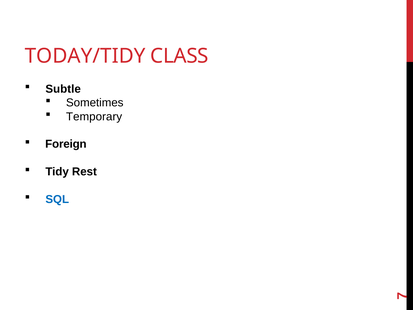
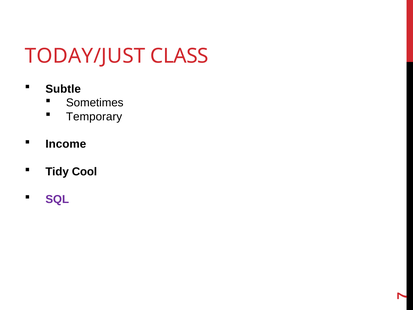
TODAY/TIDY: TODAY/TIDY -> TODAY/JUST (85, 56)
Foreign: Foreign -> Income (66, 144)
Rest: Rest -> Cool (84, 172)
SQL colour: blue -> purple (57, 199)
